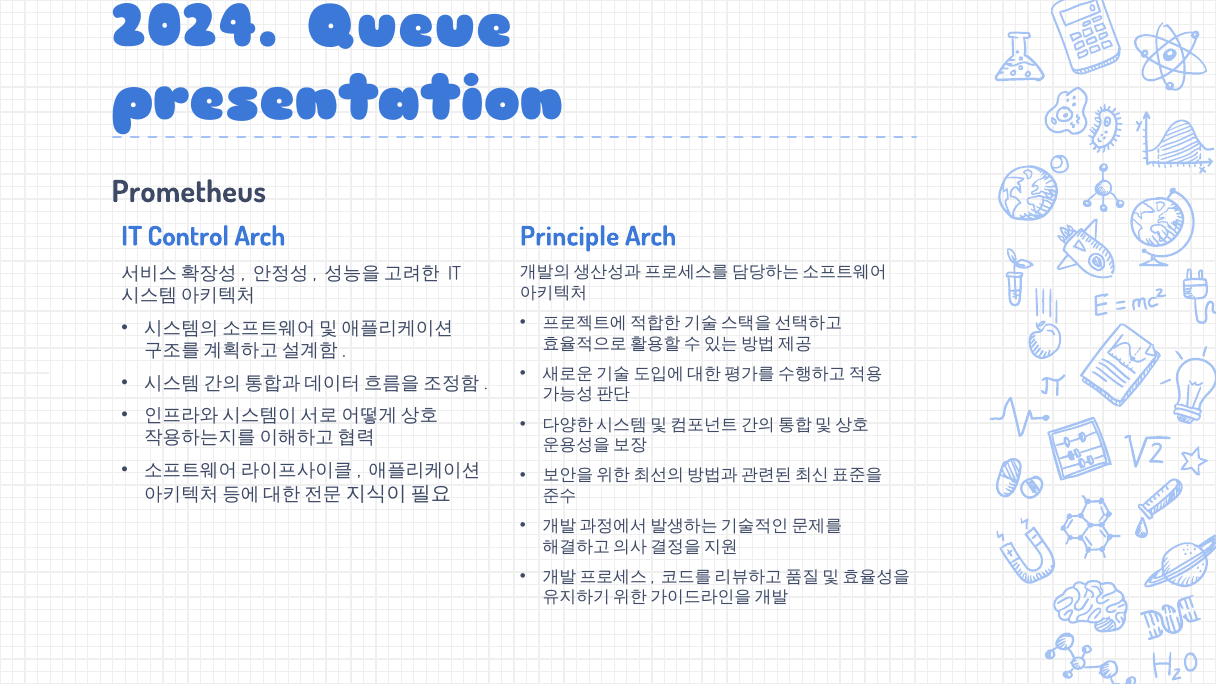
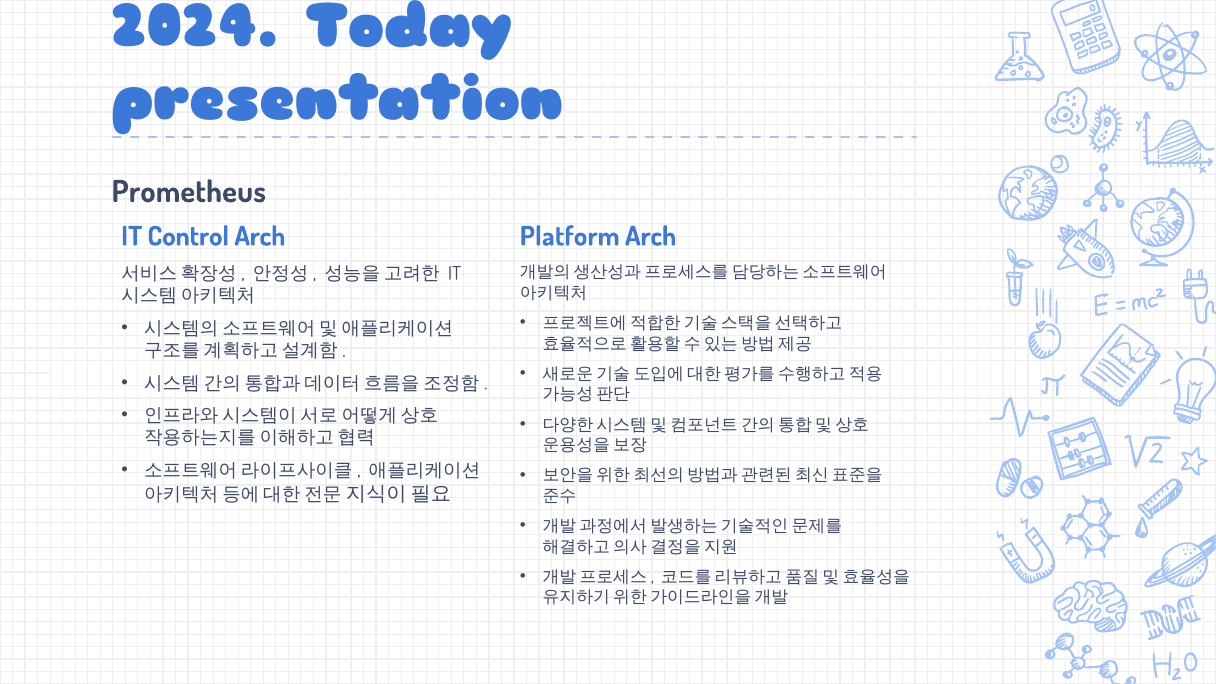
Queue: Queue -> Today (410, 27)
Principle: Principle -> Platform (570, 237)
